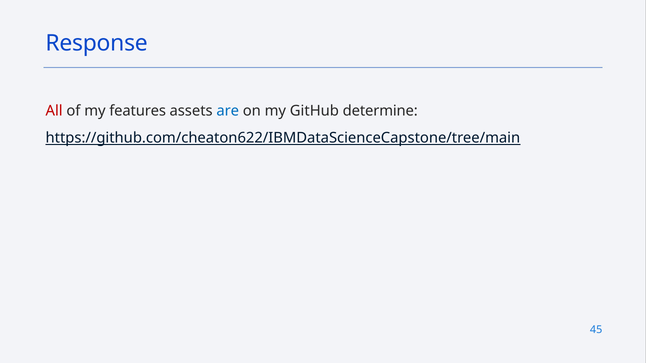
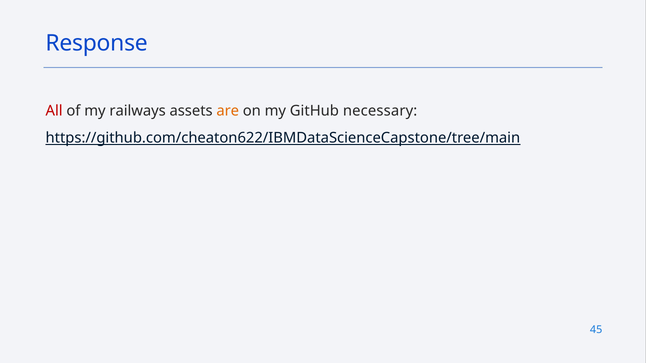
features: features -> railways (138, 111)
are colour: blue -> orange (228, 111)
determine: determine -> necessary (380, 111)
